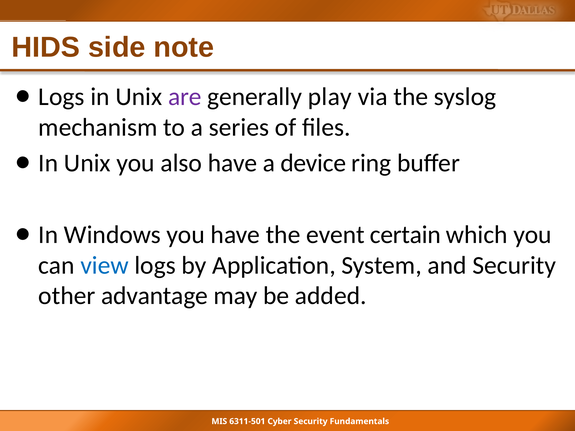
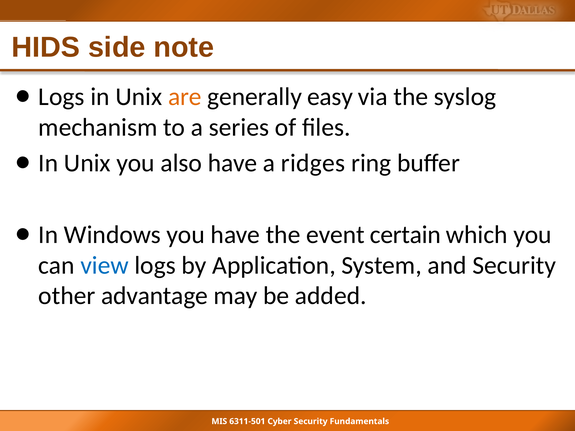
are colour: purple -> orange (185, 97)
play: play -> easy (330, 97)
device: device -> ridges (313, 163)
